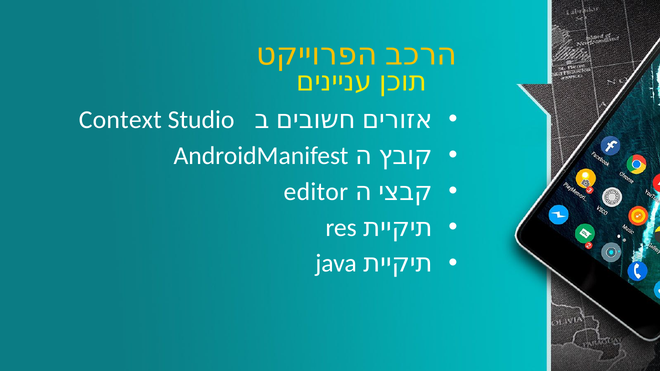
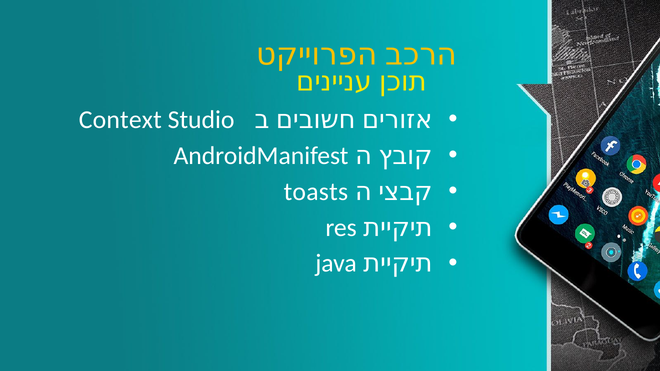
editor: editor -> toasts (316, 192)
